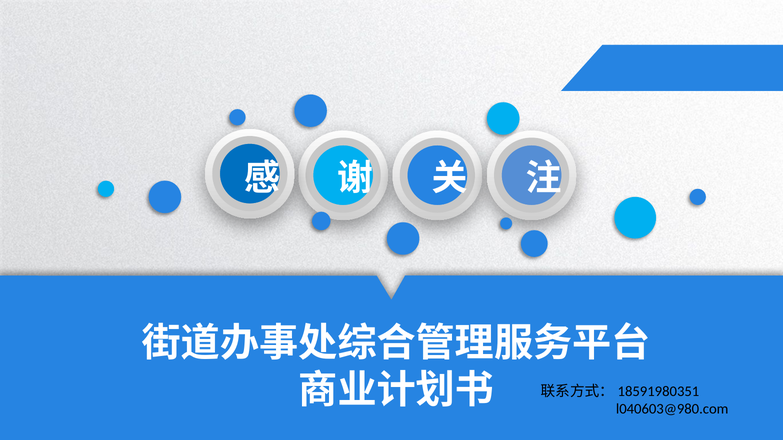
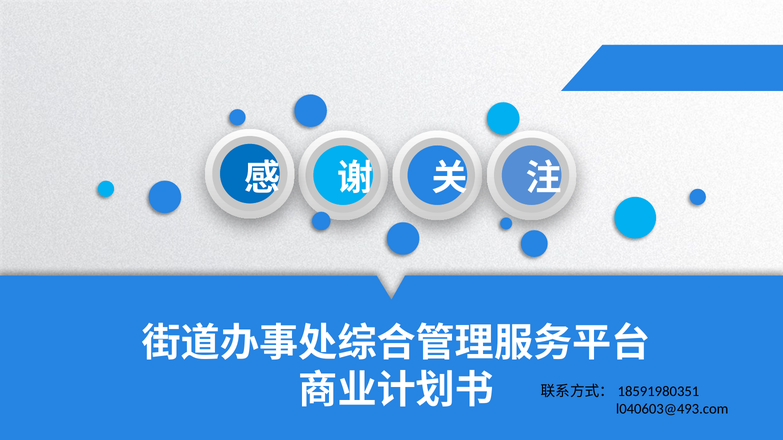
l040603@980.com: l040603@980.com -> l040603@493.com (672, 409)
